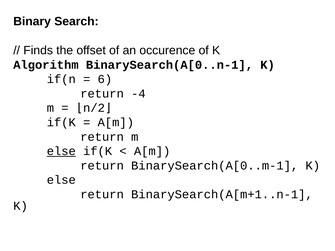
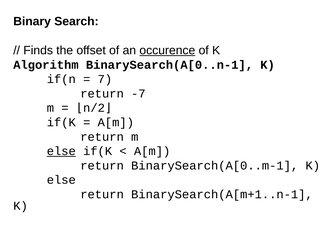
occurence underline: none -> present (167, 50)
6: 6 -> 7 (105, 79)
-4: -4 -> -7 (138, 94)
